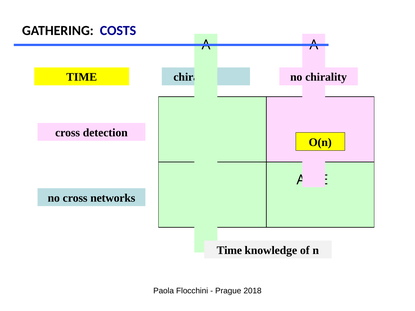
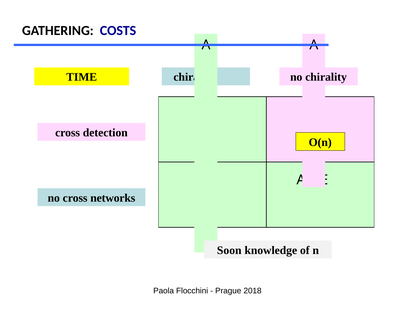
Time: Time -> Soon (229, 250)
